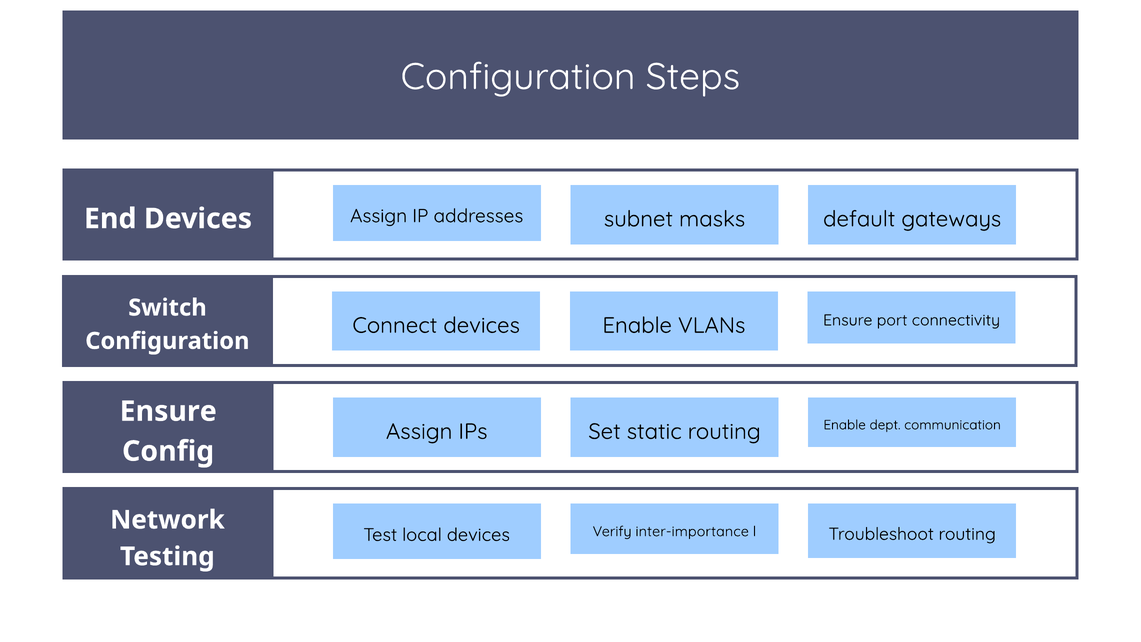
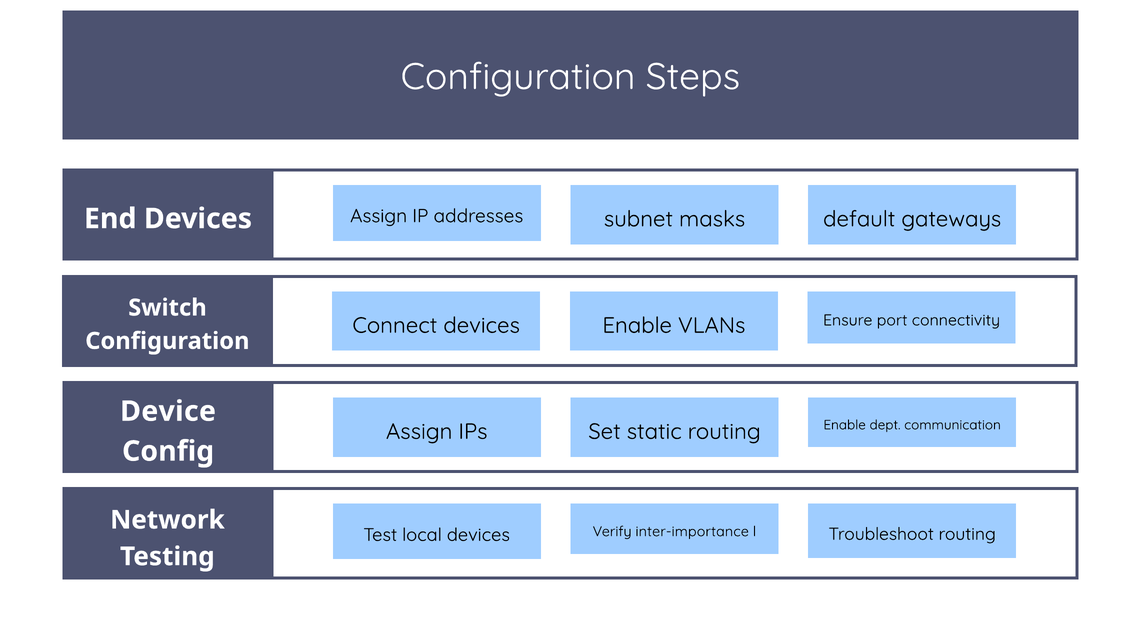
Ensure: Ensure -> Device (168, 411)
